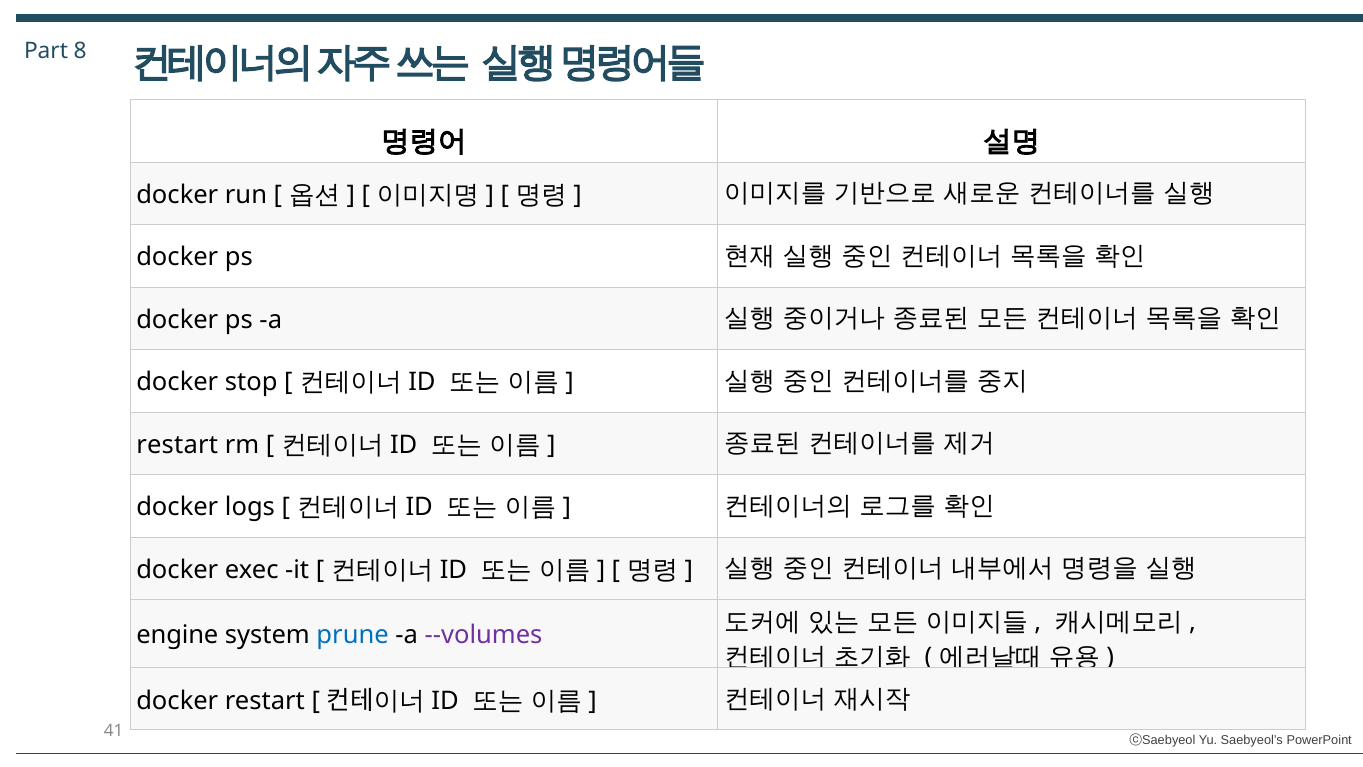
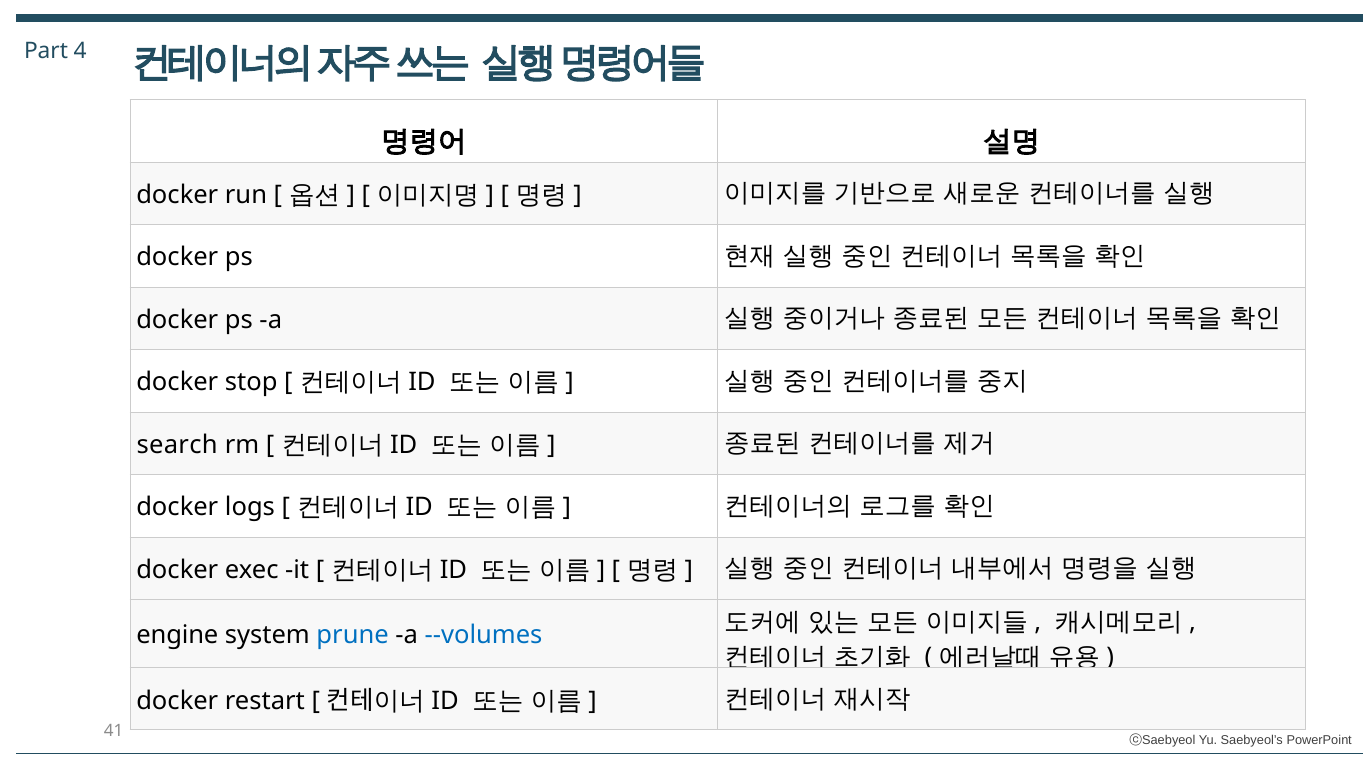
8: 8 -> 4 (80, 51)
restart: restart -> search (177, 445)
--volumes colour: purple -> blue (484, 635)
